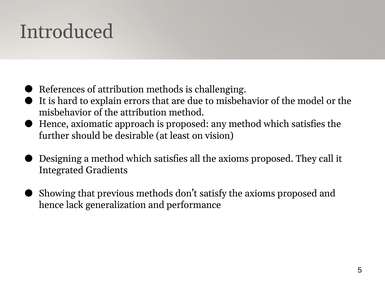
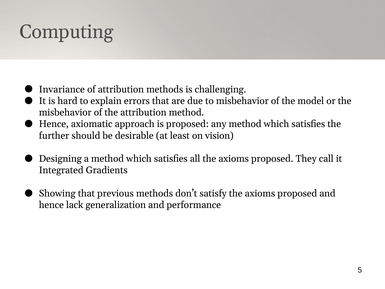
Introduced: Introduced -> Computing (66, 32)
References: References -> Invariance (62, 89)
